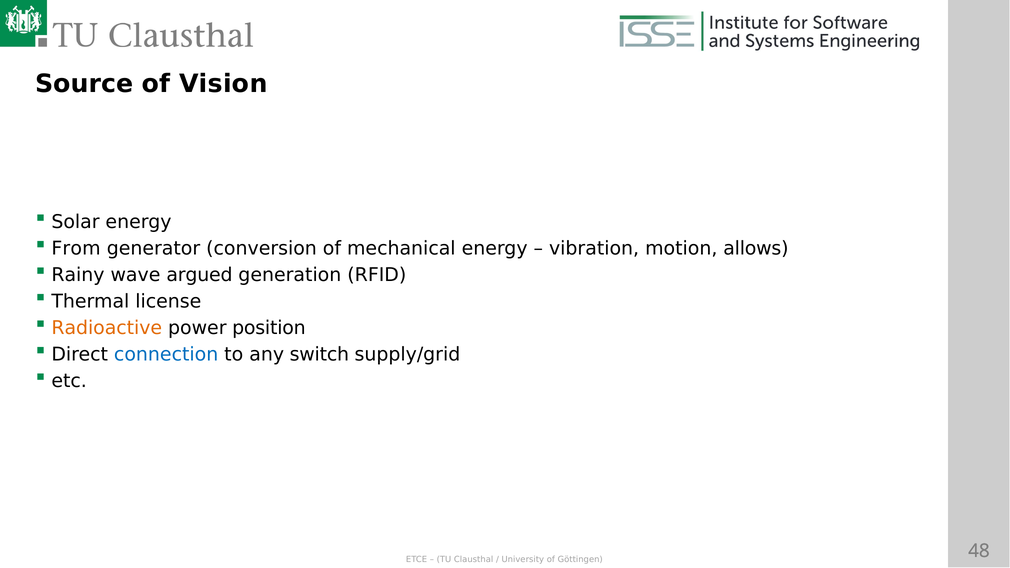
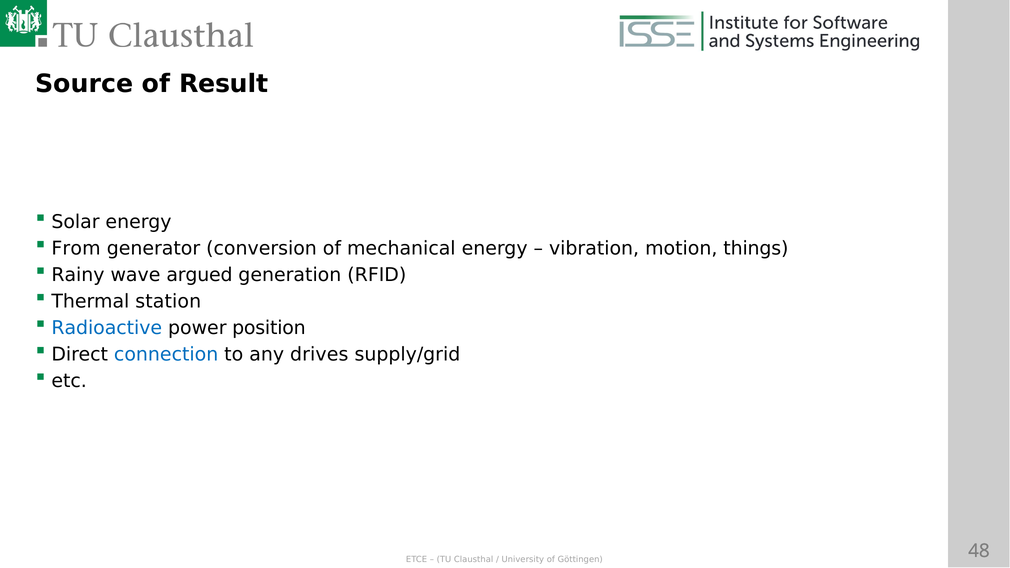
Vision: Vision -> Result (224, 84)
allows: allows -> things (756, 249)
license: license -> station (168, 302)
Radioactive colour: orange -> blue (107, 328)
switch: switch -> drives (319, 355)
